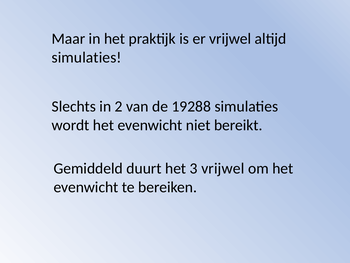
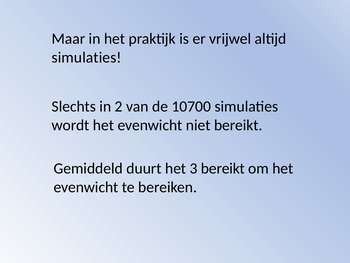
19288: 19288 -> 10700 (191, 106)
3 vrijwel: vrijwel -> bereikt (223, 168)
